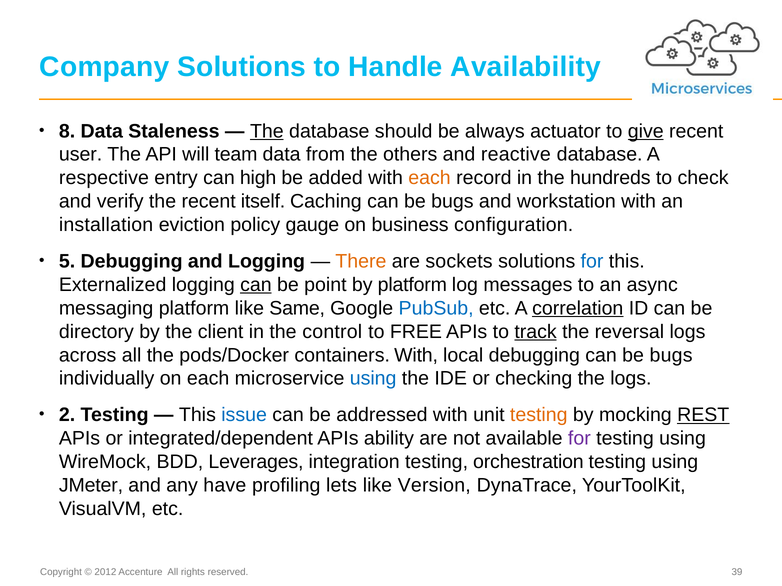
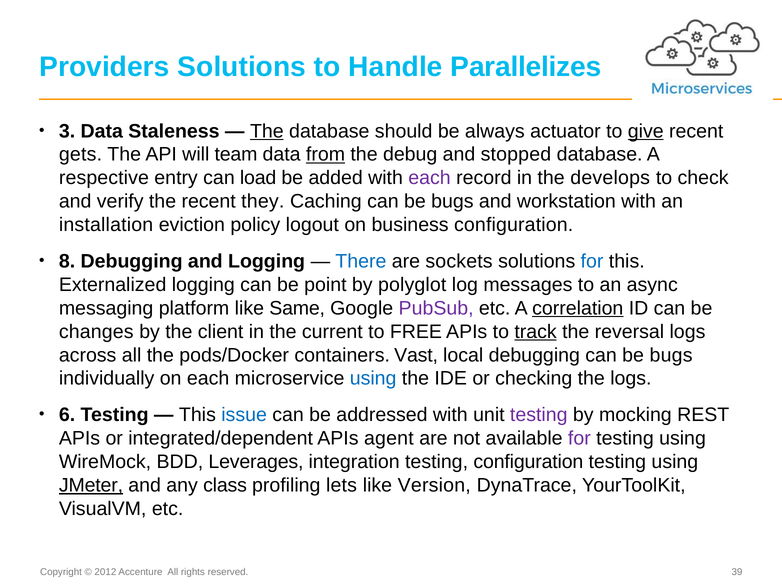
Company: Company -> Providers (105, 67)
Availability: Availability -> Parallelizes (526, 67)
8: 8 -> 3 (67, 131)
user: user -> gets (80, 155)
from underline: none -> present (326, 155)
others: others -> debug (410, 155)
reactive: reactive -> stopped (516, 155)
high: high -> load (258, 178)
each colour: orange -> purple (430, 178)
hundreds: hundreds -> develops (610, 178)
itself: itself -> they (263, 202)
gauge: gauge -> logout (312, 225)
5: 5 -> 8 (67, 262)
There colour: orange -> blue (361, 262)
can underline: present -> none (256, 285)
by platform: platform -> polyglot (412, 285)
PubSub colour: blue -> purple (436, 308)
directory: directory -> changes (96, 332)
control: control -> current (332, 332)
containers With: With -> Vast (416, 355)
2: 2 -> 6 (67, 415)
testing colour: orange -> purple (539, 415)
REST underline: present -> none (703, 415)
ability: ability -> agent (389, 439)
testing orchestration: orchestration -> configuration (528, 462)
JMeter underline: none -> present (91, 486)
have: have -> class (225, 486)
